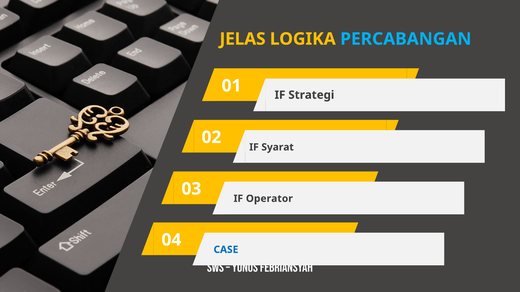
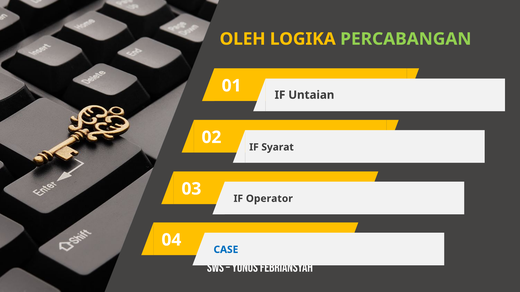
JELAS: JELAS -> OLEH (243, 39)
PERCABANGAN colour: light blue -> light green (406, 39)
Strategi: Strategi -> Untaian (311, 95)
